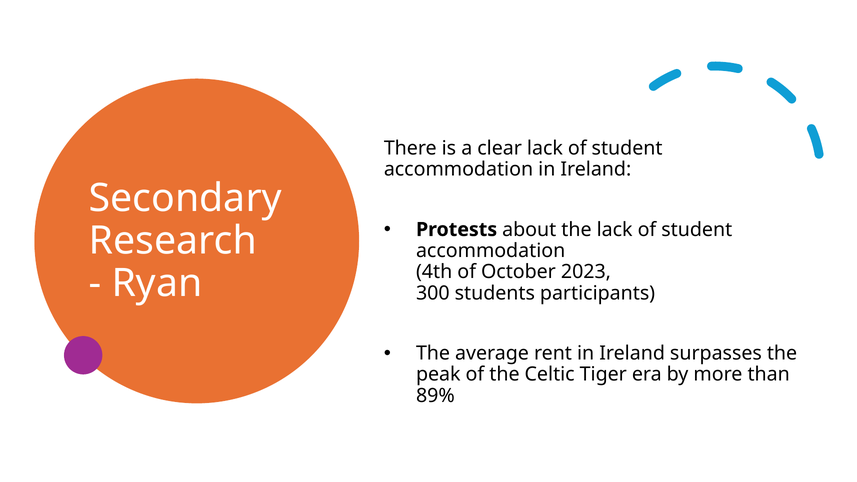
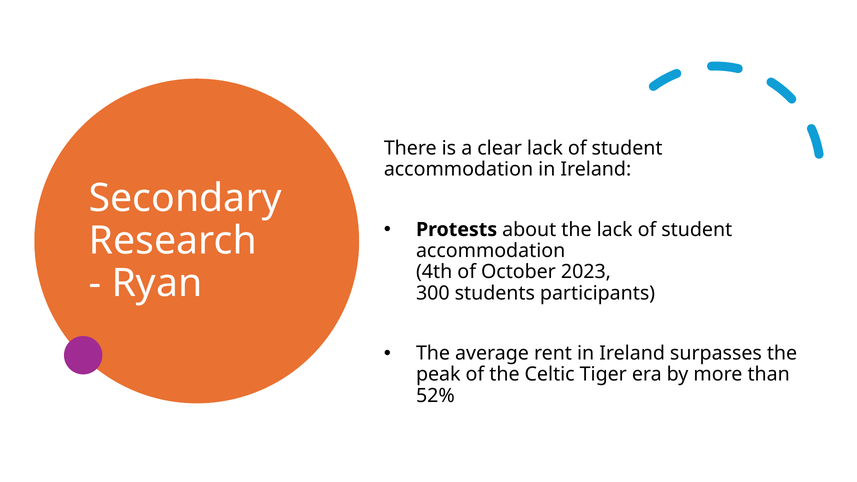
89%: 89% -> 52% (435, 396)
